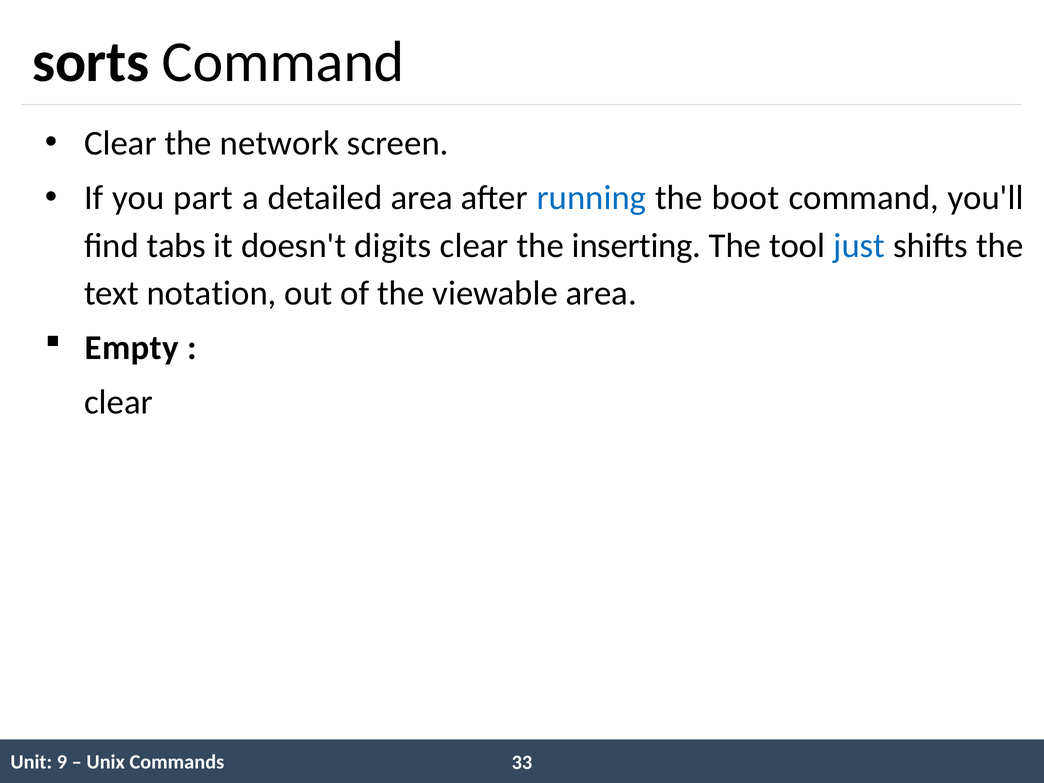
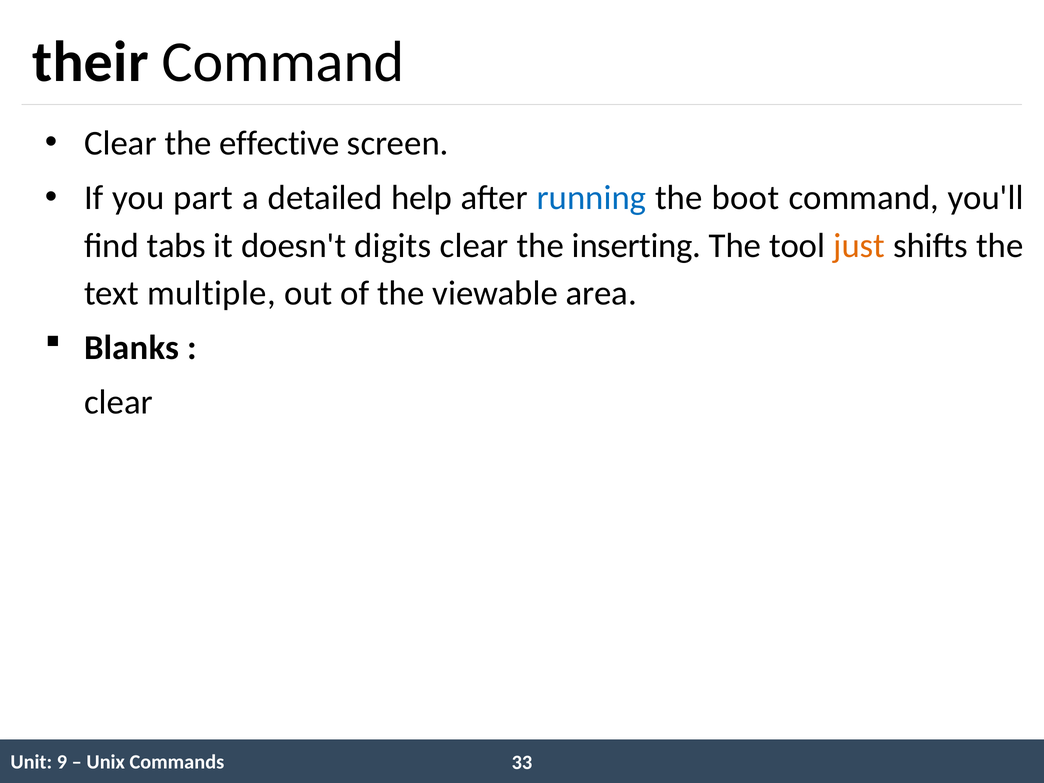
sorts: sorts -> their (90, 62)
network: network -> effective (280, 143)
detailed area: area -> help (422, 198)
just colour: blue -> orange (859, 246)
notation: notation -> multiple (211, 293)
Empty: Empty -> Blanks (132, 348)
